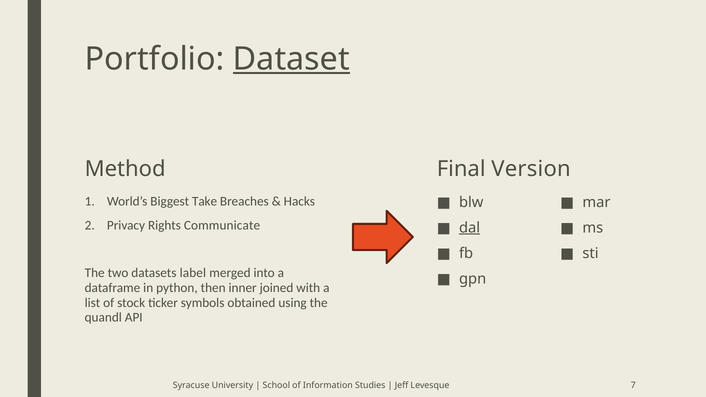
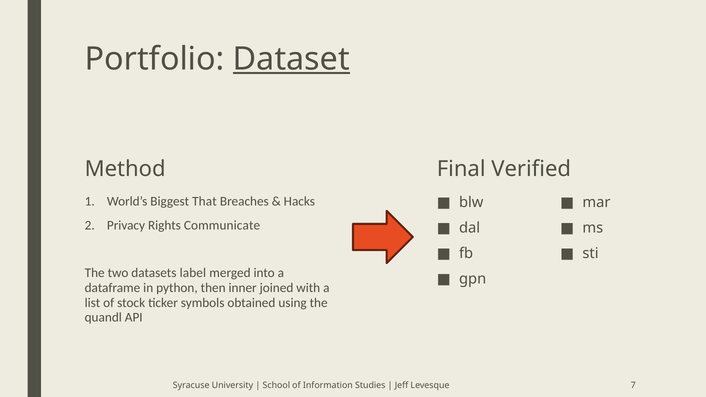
Version: Version -> Verified (531, 169)
Take: Take -> That (204, 202)
dal underline: present -> none (470, 228)
